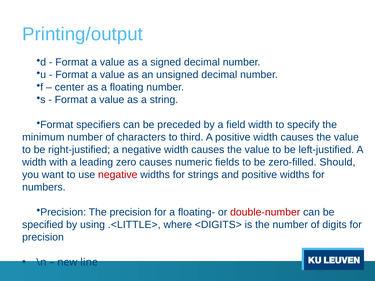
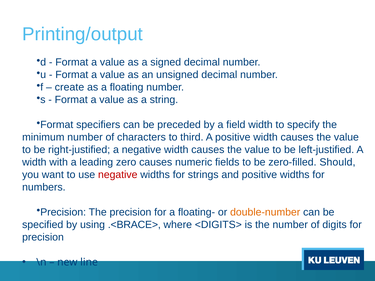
center: center -> create (69, 87)
double-number colour: red -> orange (265, 212)
.<LITTLE>: .<LITTLE> -> .<BRACE> (134, 225)
